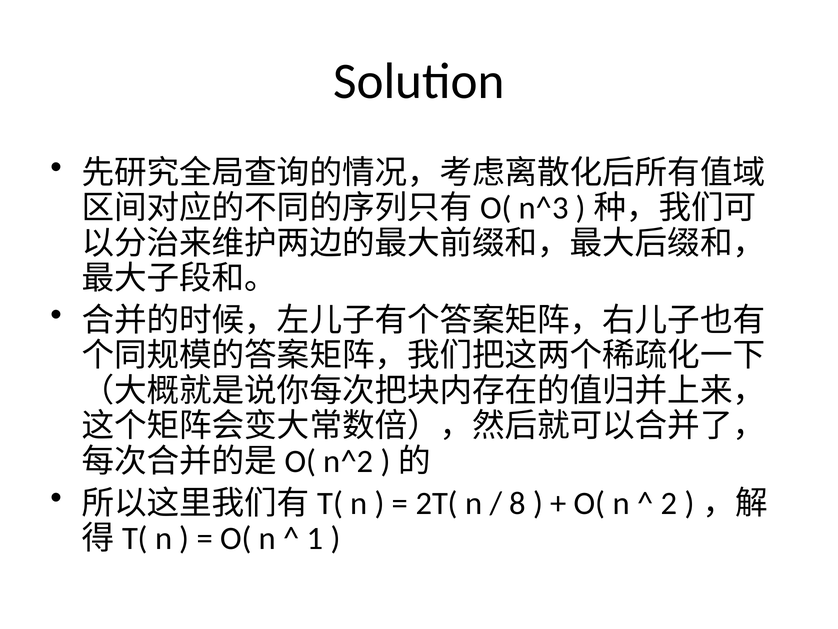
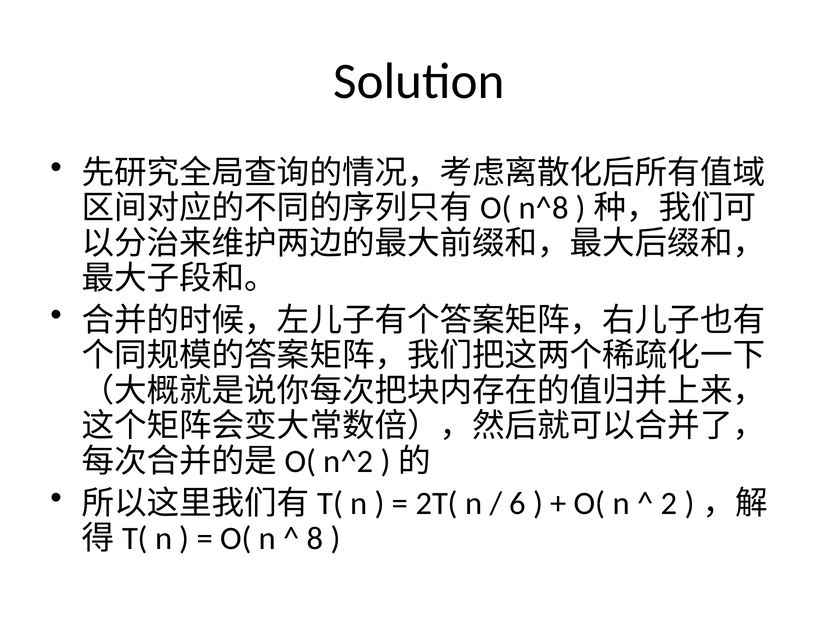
n^3: n^3 -> n^8 (544, 208)
8: 8 -> 6 (518, 503)
1: 1 -> 8 (315, 538)
